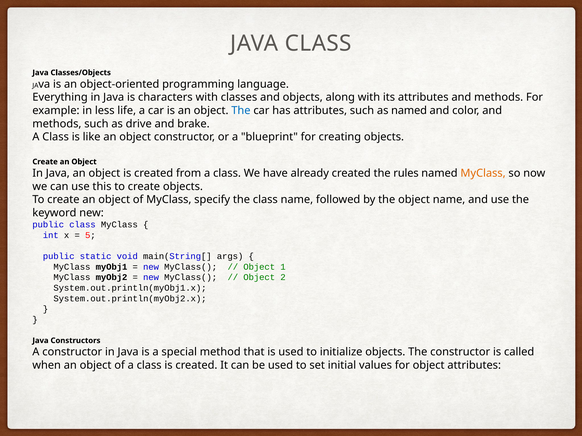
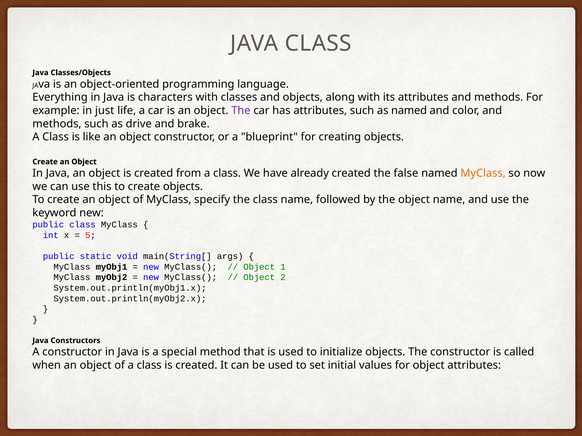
less: less -> just (105, 111)
The colour: blue -> purple (241, 111)
rules: rules -> false (406, 173)
